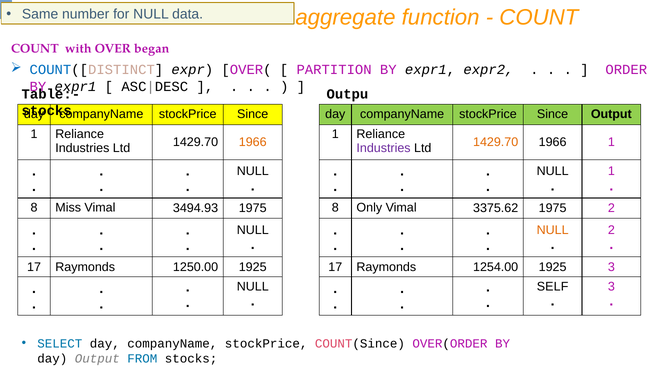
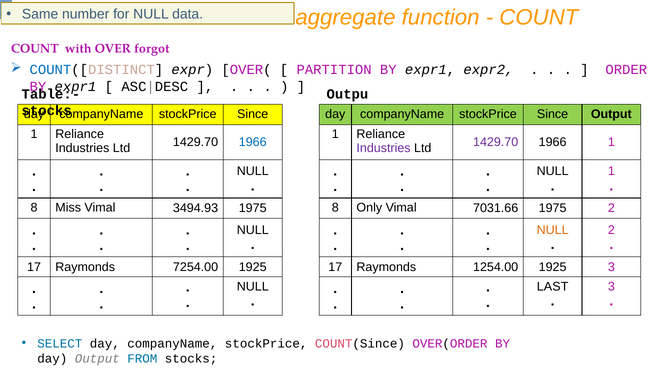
began: began -> forgot (152, 49)
1966 colour: orange -> blue (253, 142)
1429.70 colour: orange -> purple (496, 142)
3375.62: 3375.62 -> 7031.66 (496, 208)
1250.00: 1250.00 -> 7254.00 (196, 267)
SELF: SELF -> LAST (553, 287)
